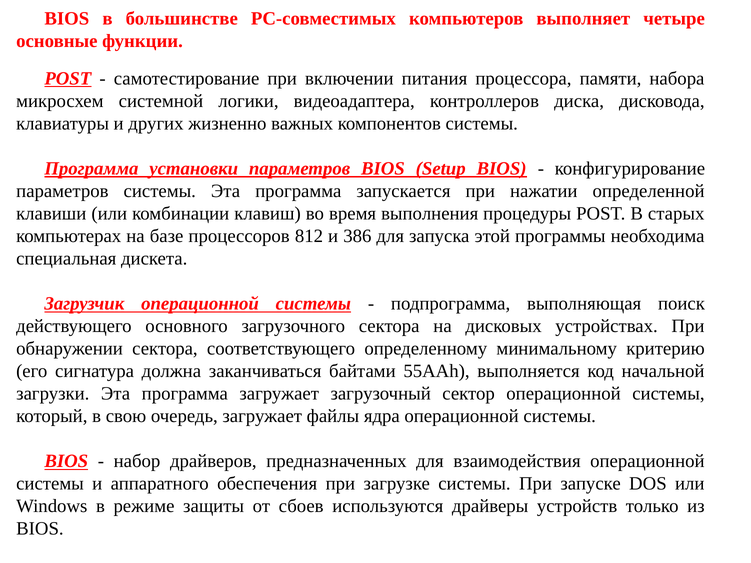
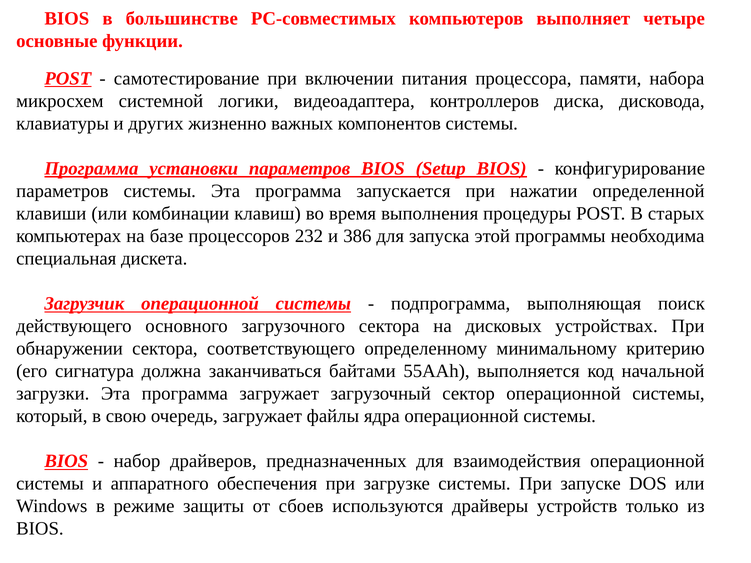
812: 812 -> 232 (309, 236)
